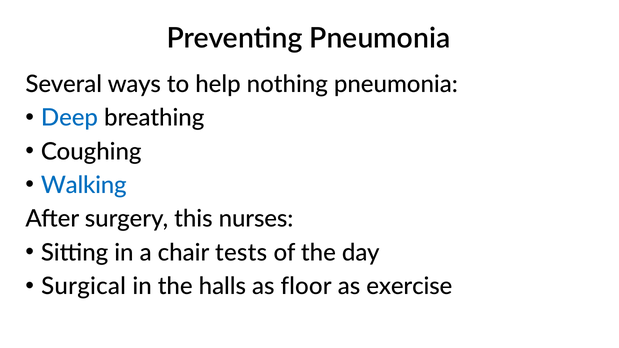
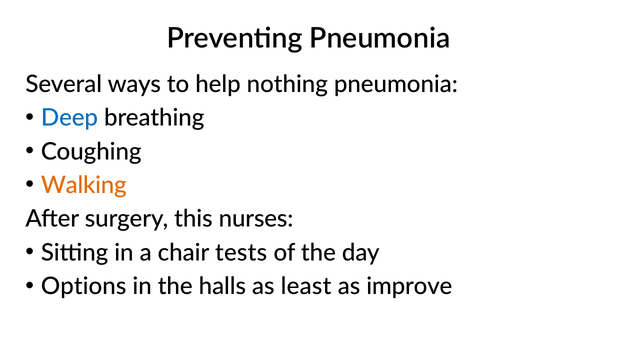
Walking colour: blue -> orange (84, 185)
Surgical: Surgical -> Options (84, 287)
floor: floor -> least (306, 287)
exercise: exercise -> improve (409, 287)
